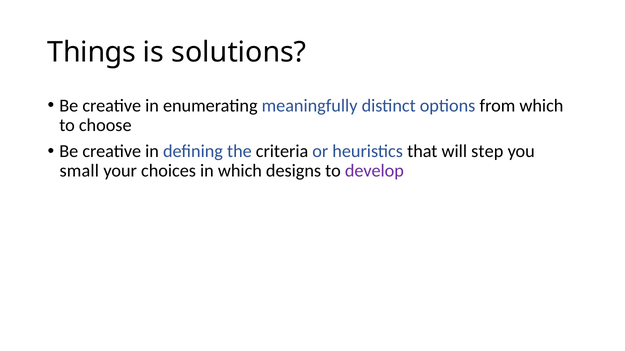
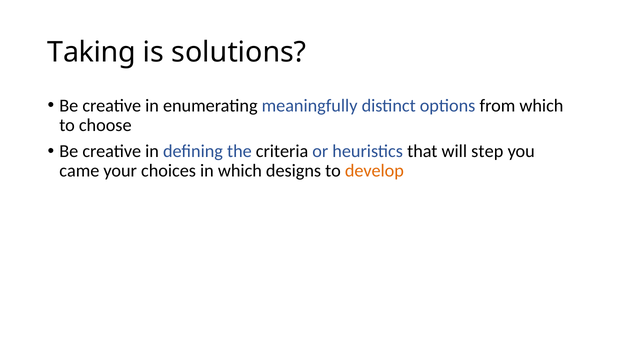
Things: Things -> Taking (92, 53)
small: small -> came (79, 171)
develop colour: purple -> orange (374, 171)
